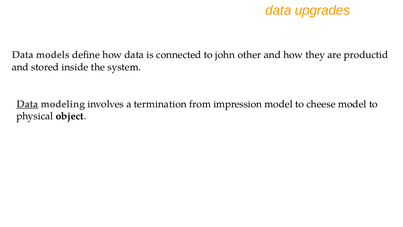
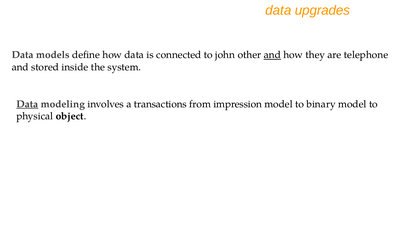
and underline: none -> present (272, 55)
productid: productid -> telephone (366, 55)
termination: termination -> transactions (160, 104)
cheese: cheese -> binary (321, 104)
